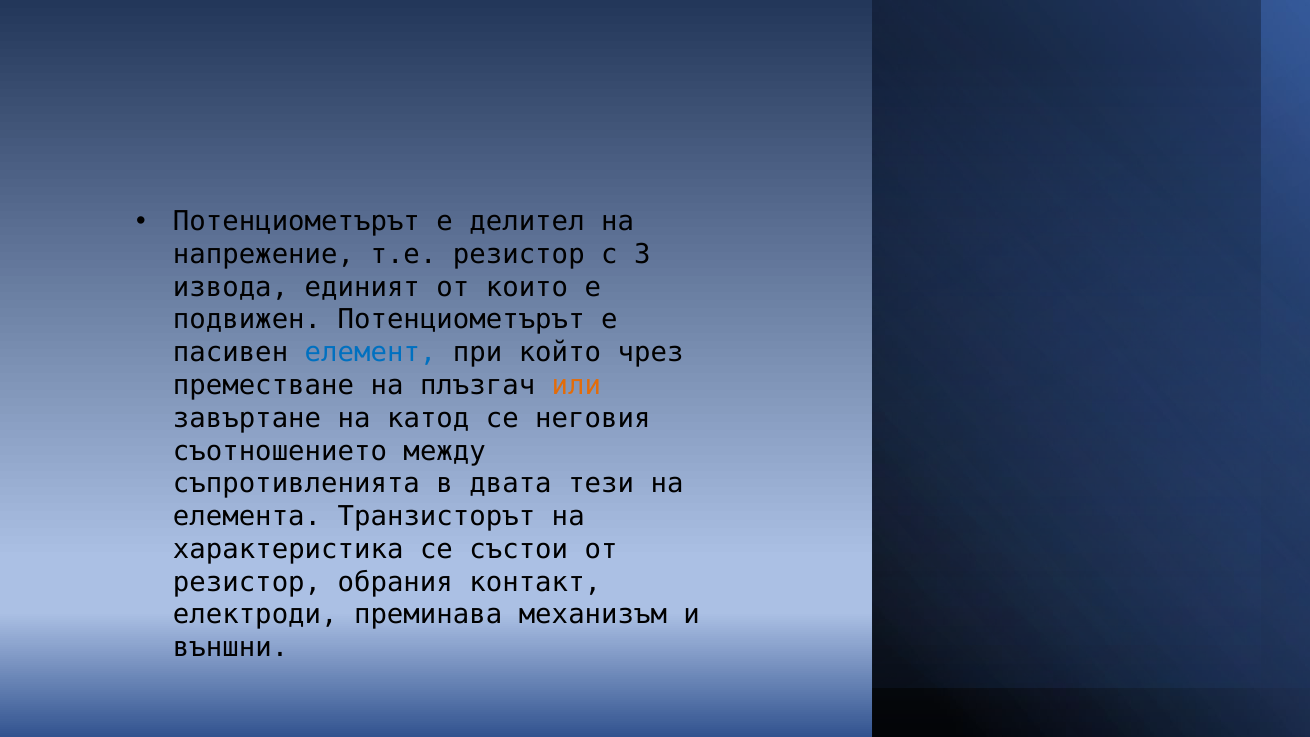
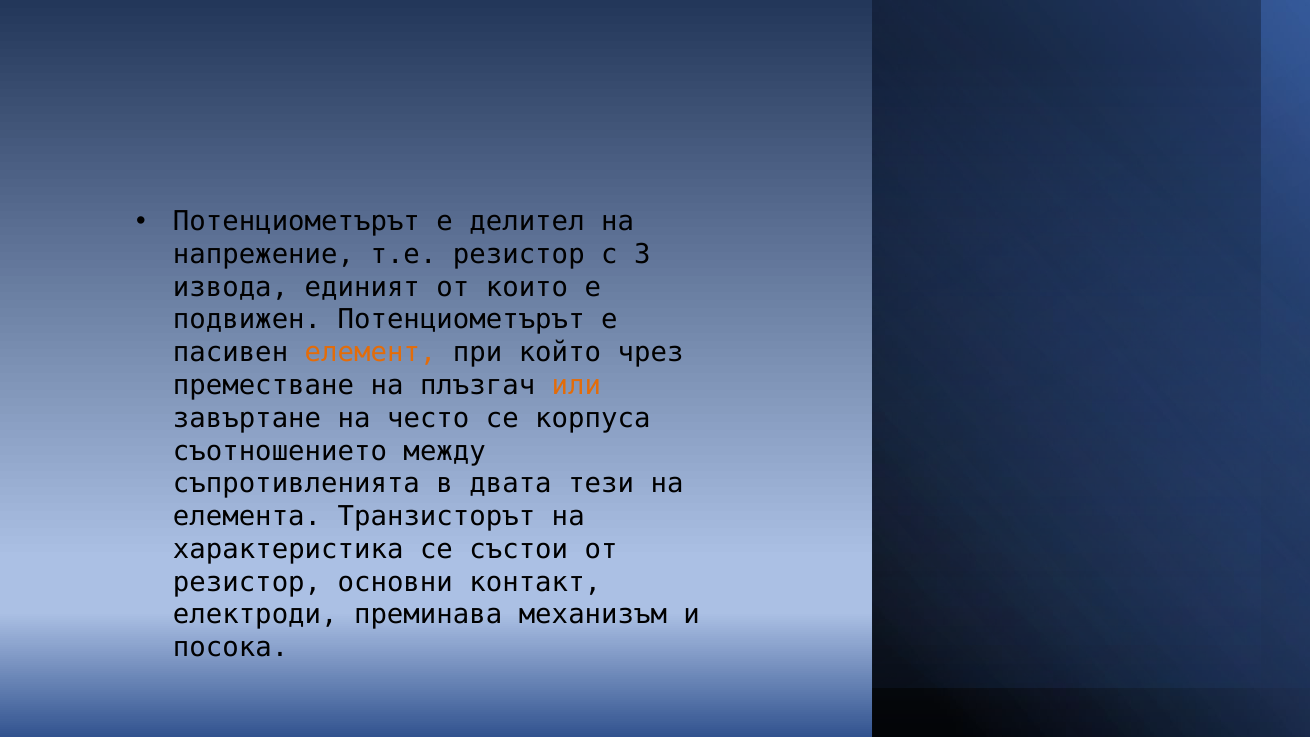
елемент colour: blue -> orange (371, 353)
катод: катод -> често (428, 418)
неговия: неговия -> корпуса (593, 418)
обрания: обрания -> основни (395, 582)
външни: външни -> посока (231, 648)
